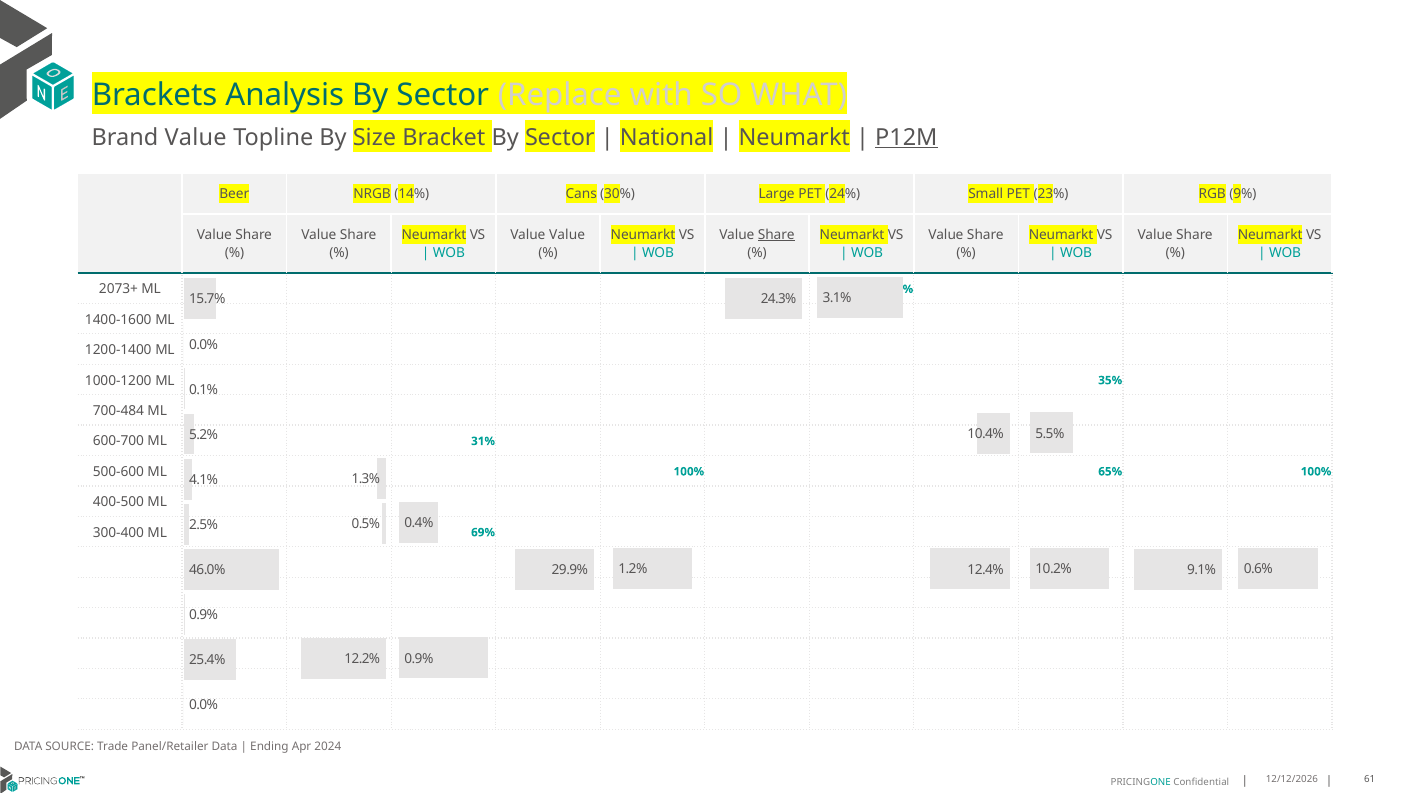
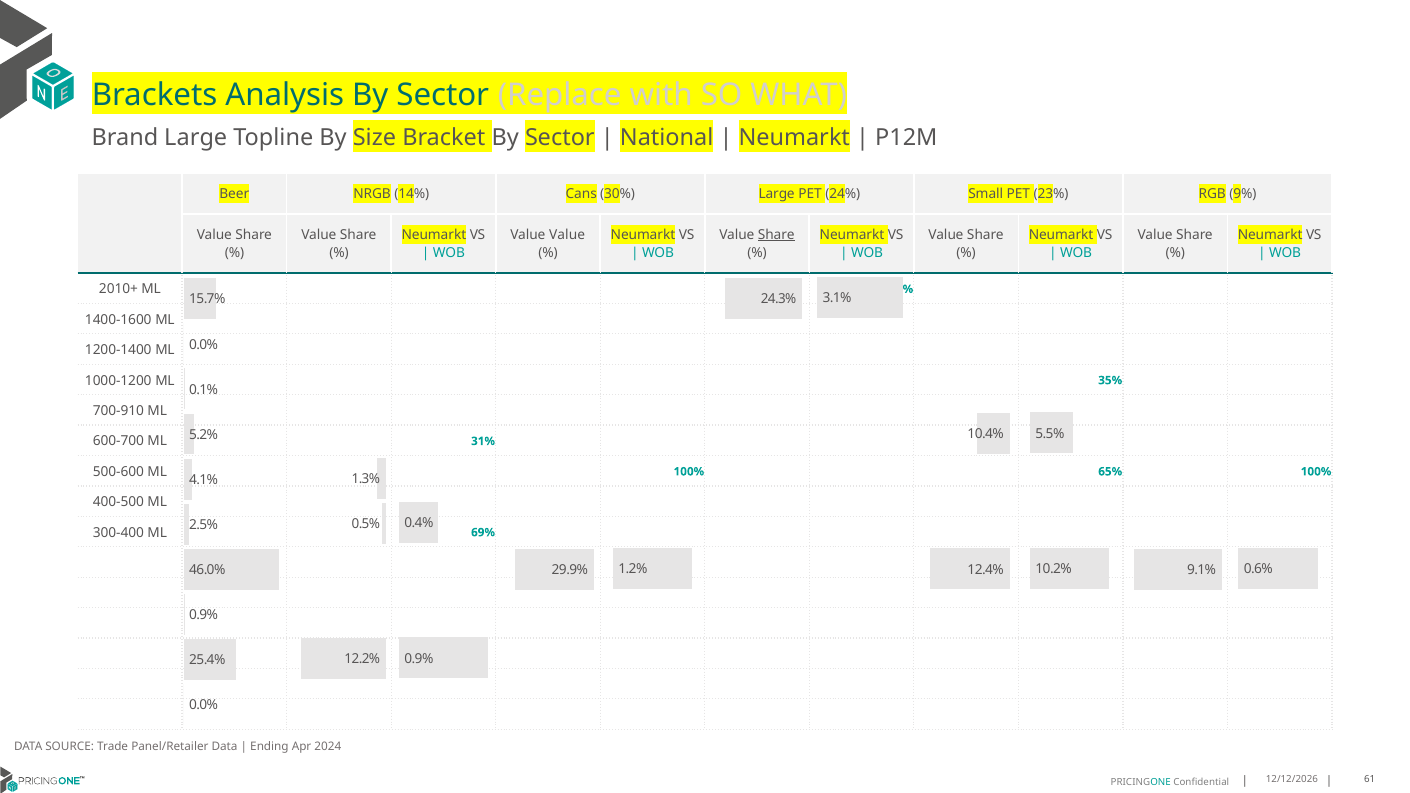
Brand Value: Value -> Large (196, 137)
P12M underline: present -> none (906, 137)
2073+: 2073+ -> 2010+ (118, 289)
700-484: 700-484 -> 700-910 (118, 411)
